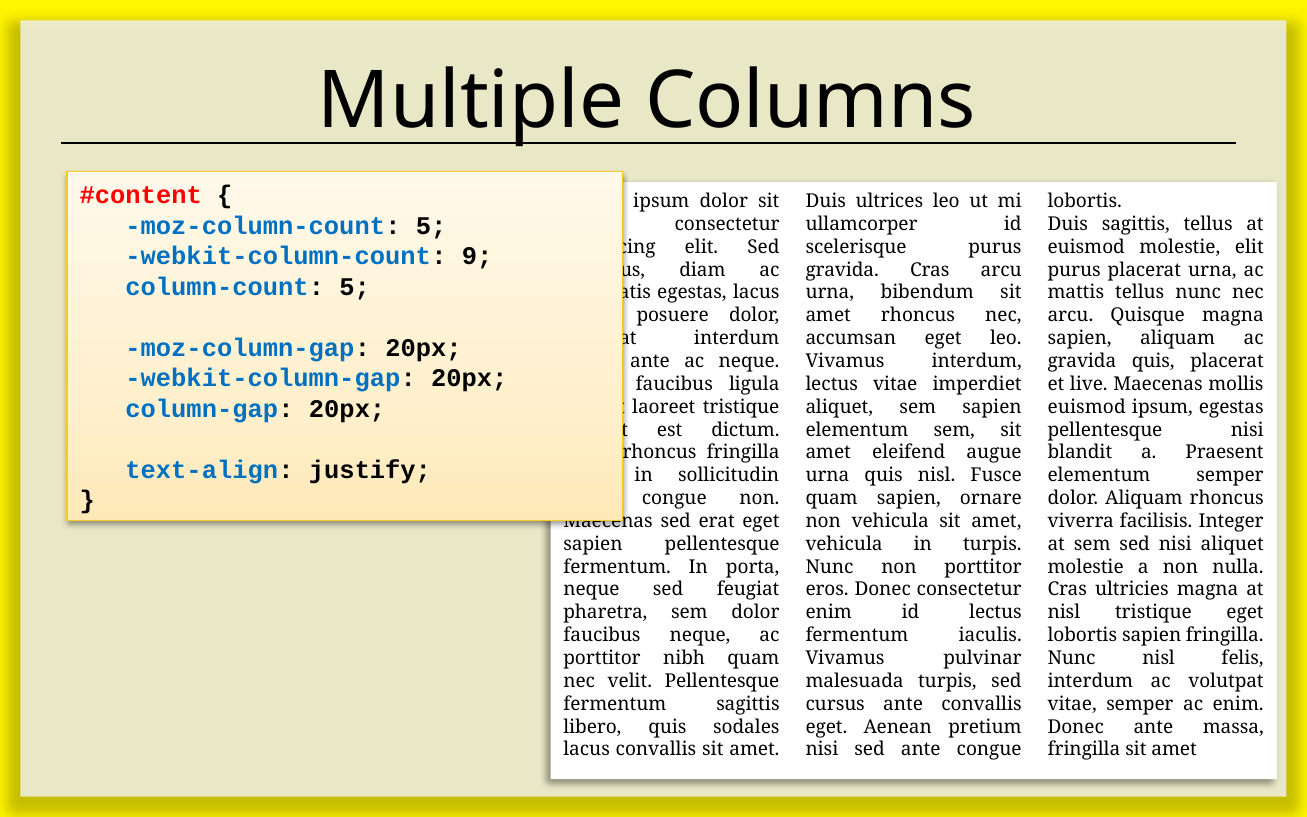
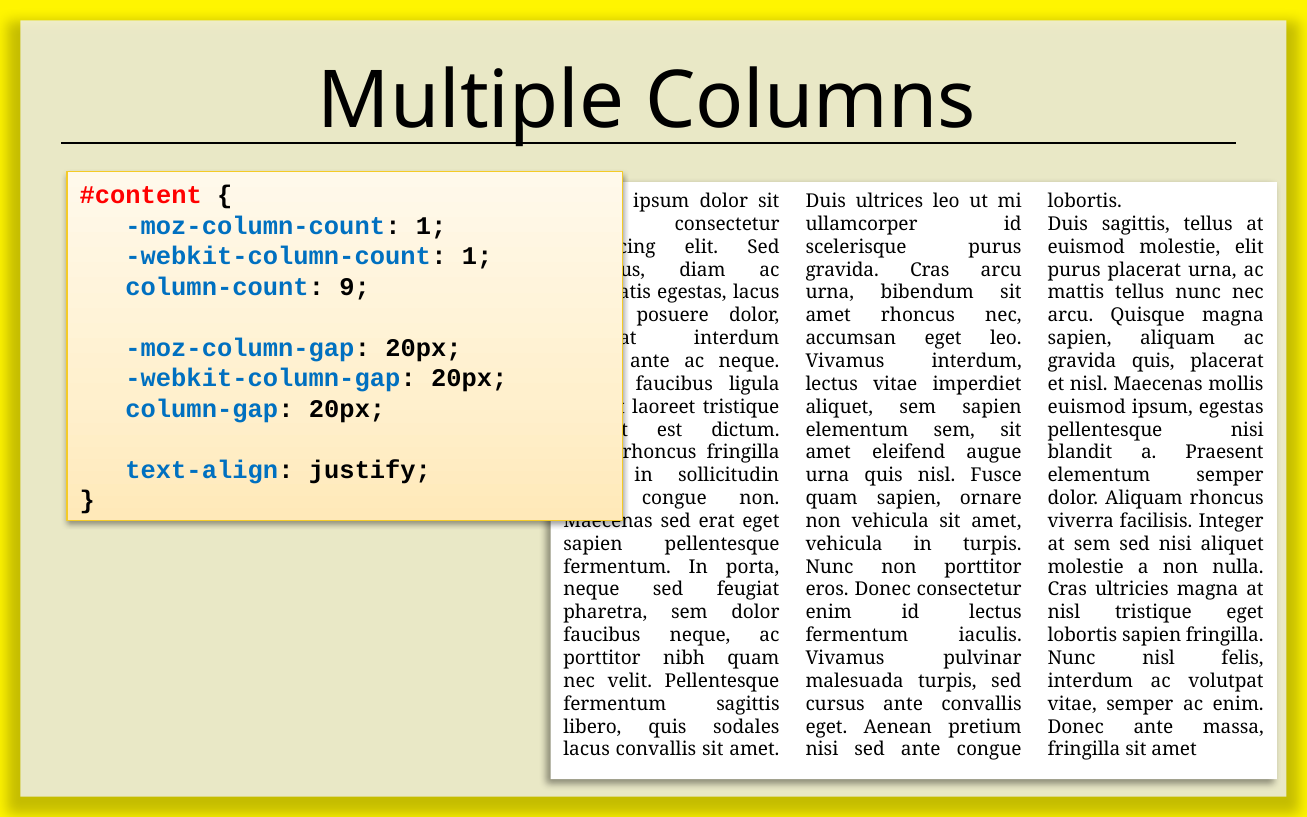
moz-column-count 5: 5 -> 1 (431, 226)
webkit-column-count 9: 9 -> 1 (477, 256)
column-count 5: 5 -> 9 (355, 287)
et live: live -> nisl (1089, 384)
